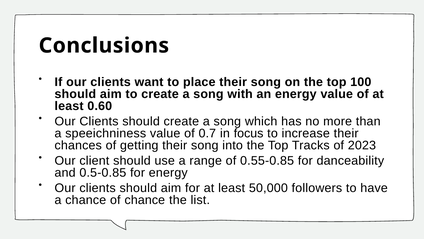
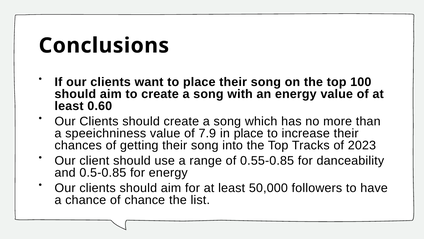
0.7: 0.7 -> 7.9 (207, 133)
in focus: focus -> place (249, 133)
